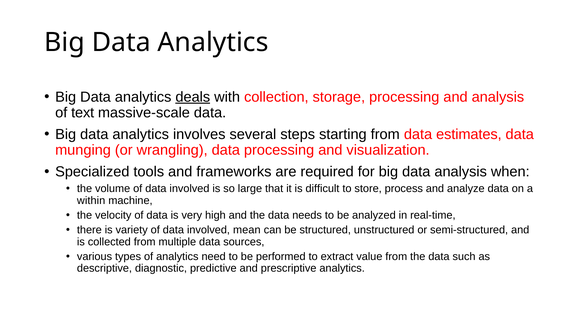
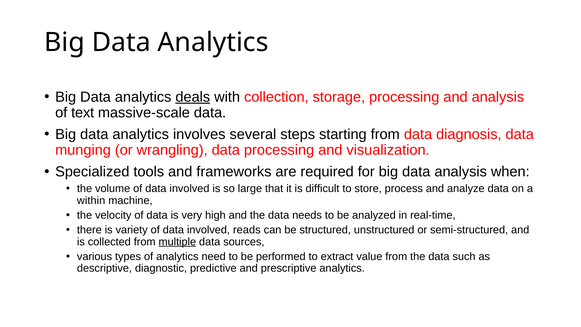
estimates: estimates -> diagnosis (469, 134)
mean: mean -> reads (247, 230)
multiple underline: none -> present (177, 242)
